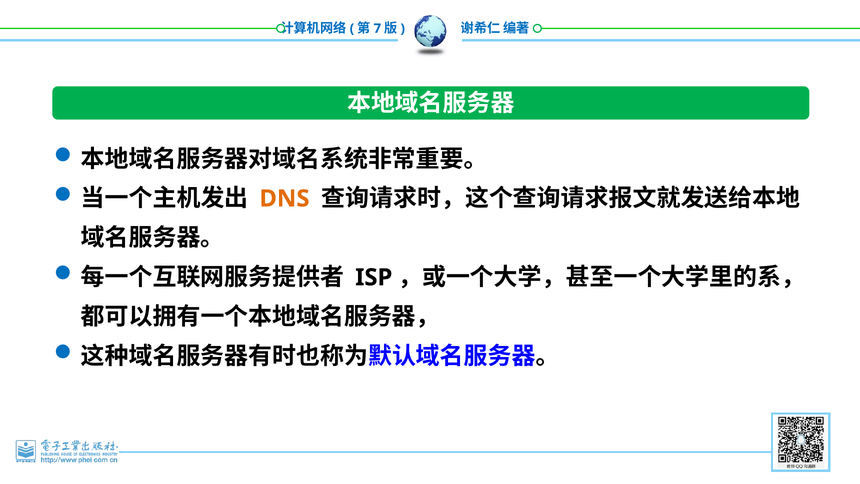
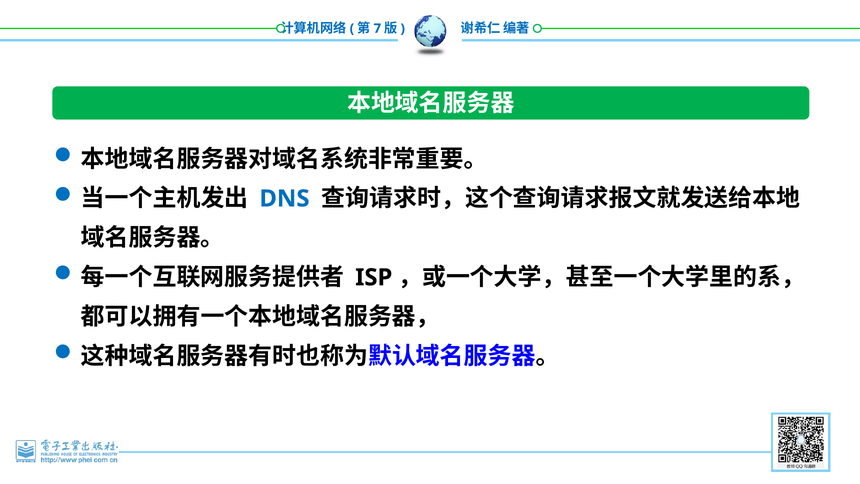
DNS colour: orange -> blue (284, 199)
